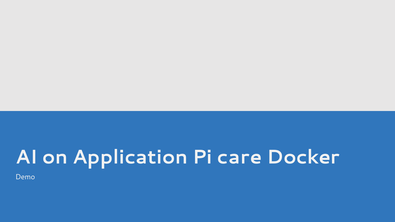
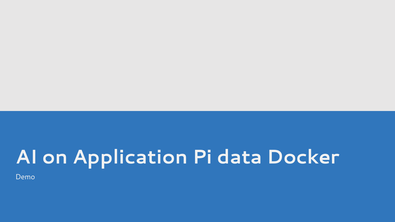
care: care -> data (240, 157)
